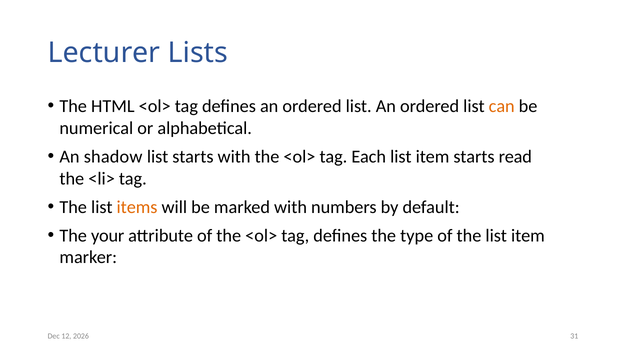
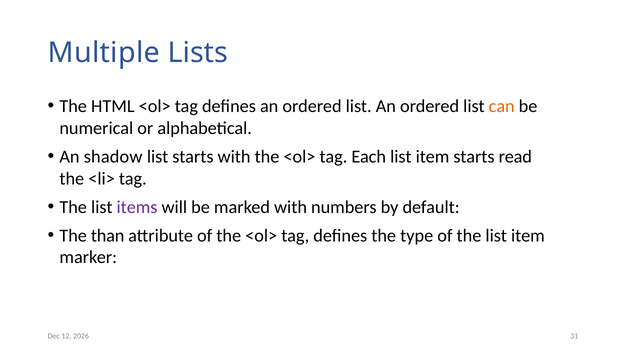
Lecturer: Lecturer -> Multiple (104, 53)
items colour: orange -> purple (137, 207)
your: your -> than (108, 236)
